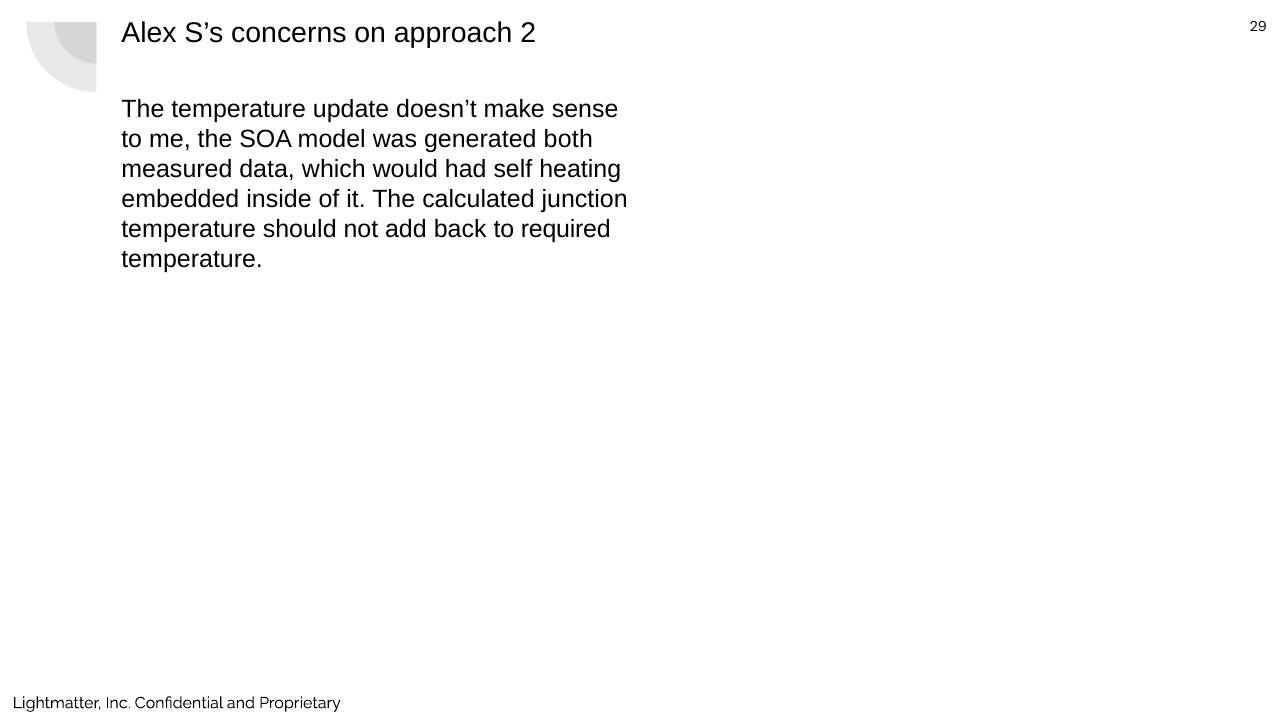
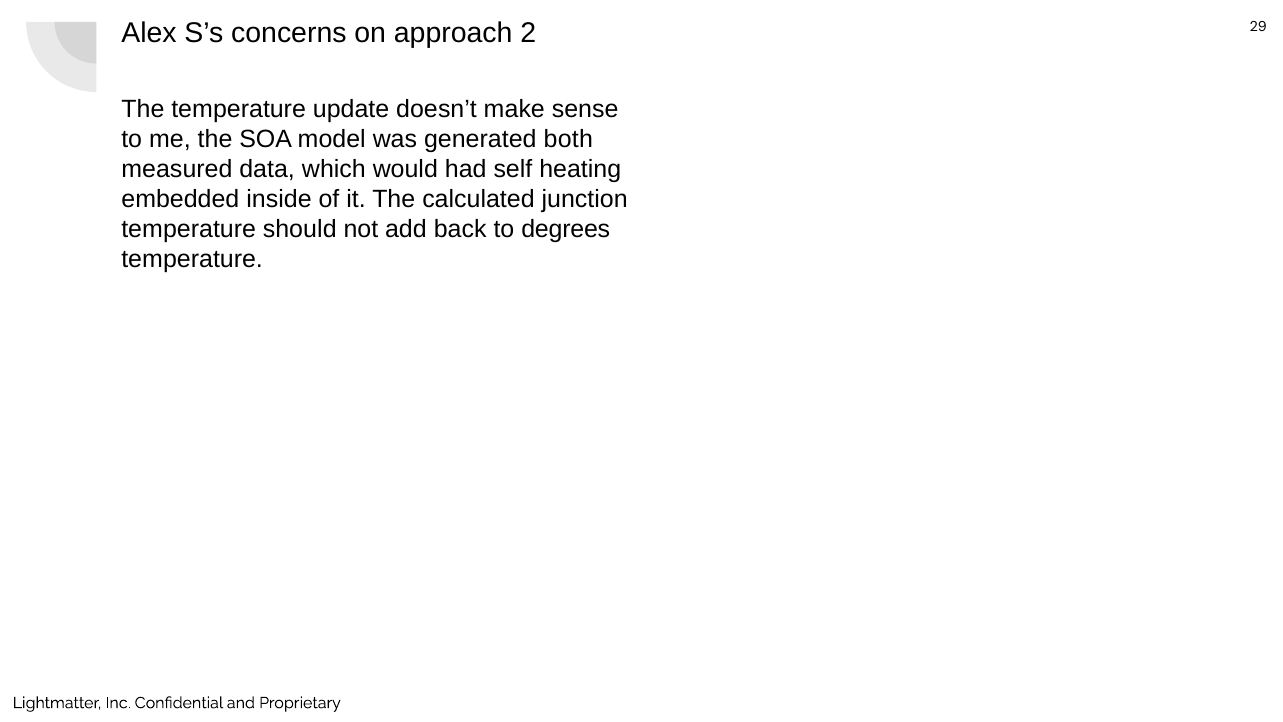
required: required -> degrees (566, 229)
